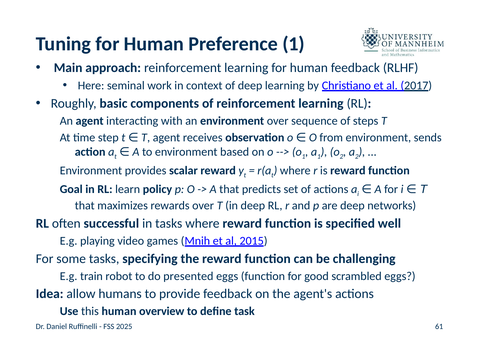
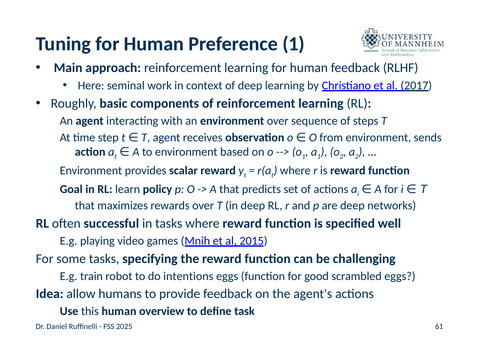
presented: presented -> intentions (188, 276)
